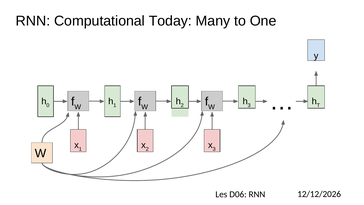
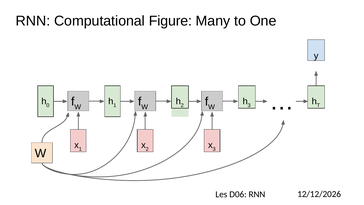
Today: Today -> Figure (170, 21)
